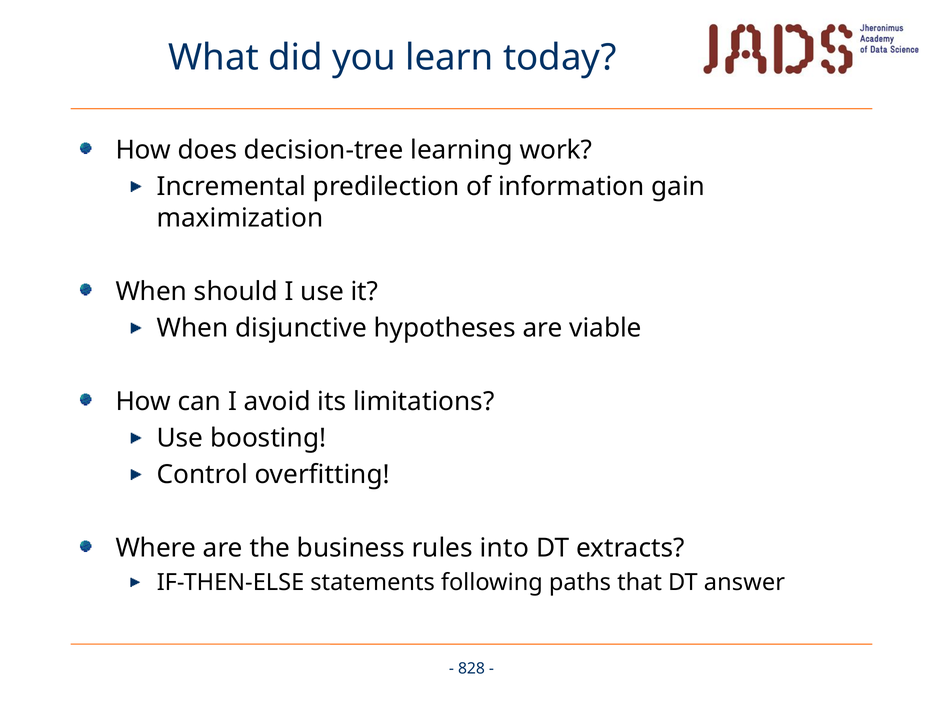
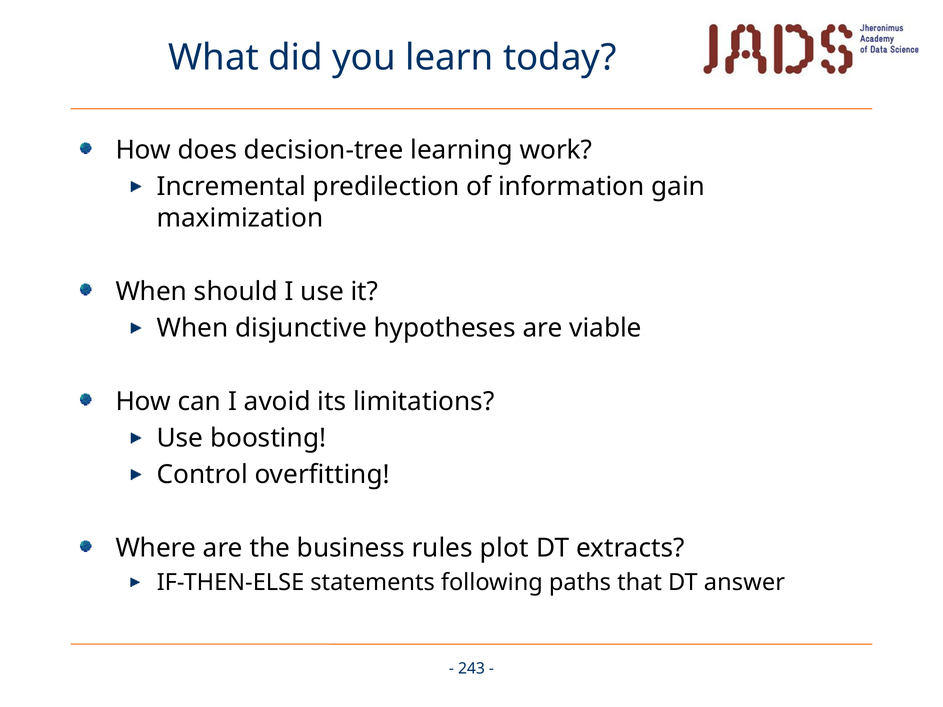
into: into -> plot (504, 548)
828: 828 -> 243 (471, 669)
